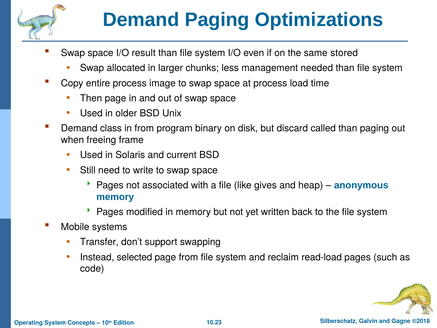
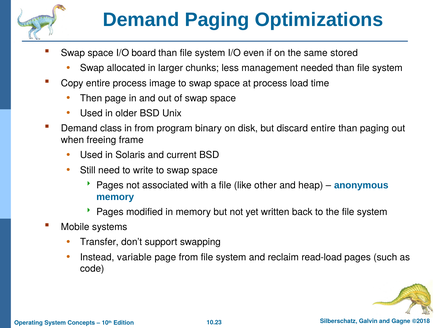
result: result -> board (144, 53)
discard called: called -> entire (323, 128)
gives: gives -> other (265, 185)
selected: selected -> variable (134, 257)
